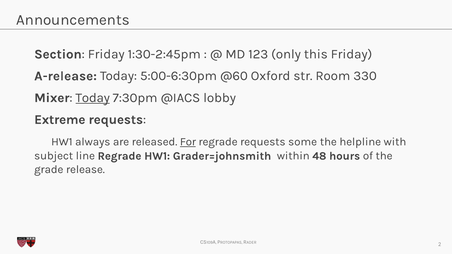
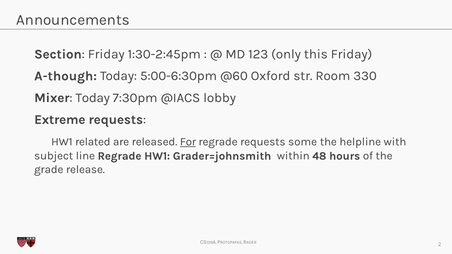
A-release: A-release -> A-though (66, 76)
Today underline: present -> none (93, 98)
always: always -> related (93, 142)
